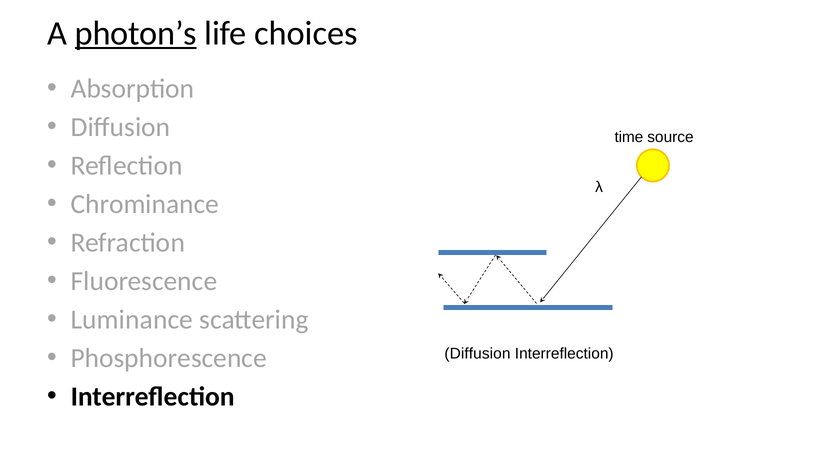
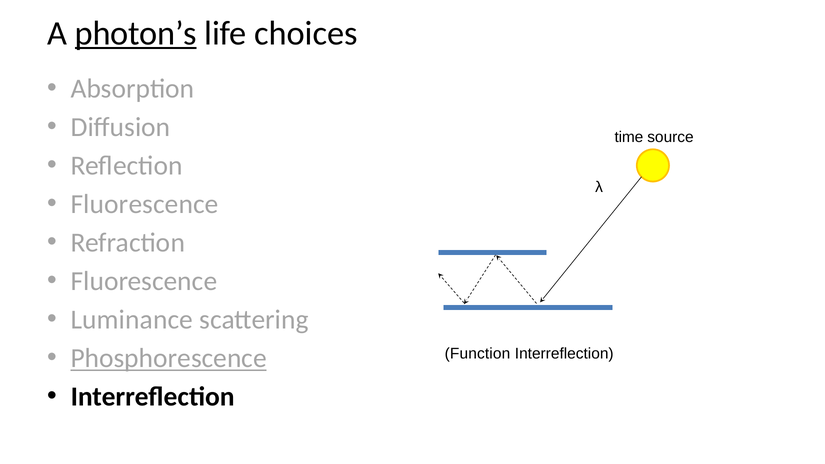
Chrominance: Chrominance -> Fluorescence (145, 204)
Phosphorescence underline: none -> present (169, 358)
Diffusion: Diffusion -> Function (477, 354)
